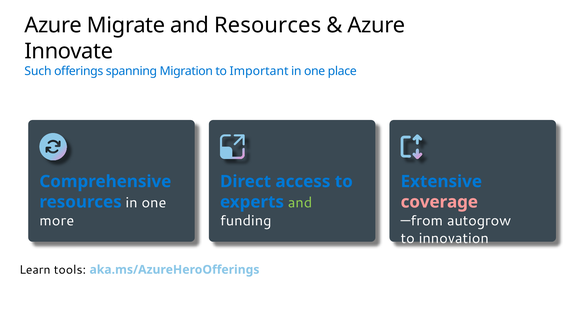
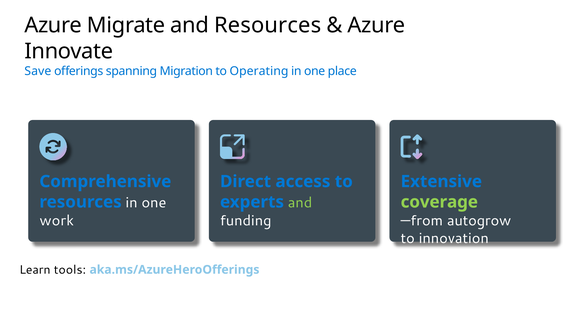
Such: Such -> Save (38, 71)
Important: Important -> Operating (259, 71)
coverage colour: pink -> light green (439, 202)
more: more -> work (57, 221)
